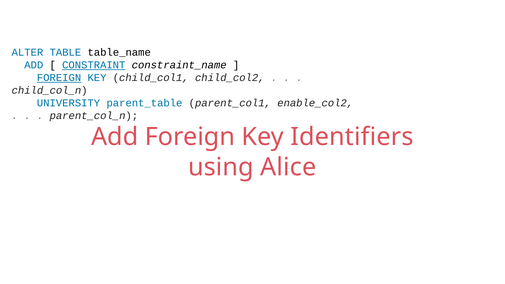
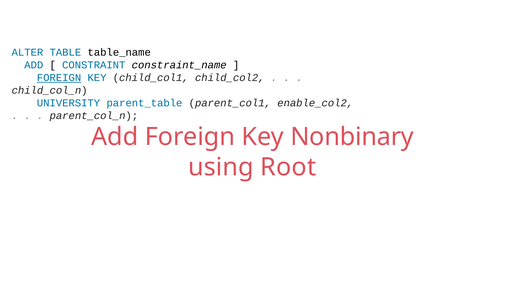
CONSTRAINT underline: present -> none (94, 65)
Identifiers: Identifiers -> Nonbinary (352, 137)
Alice: Alice -> Root (288, 167)
